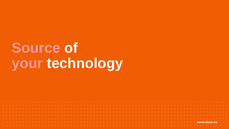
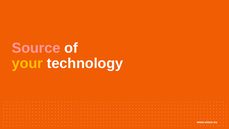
your colour: pink -> yellow (27, 63)
